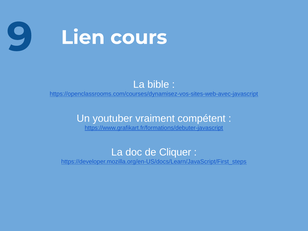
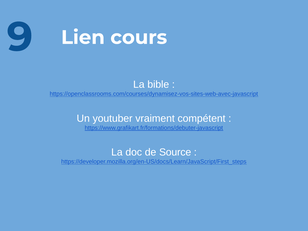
Cliquer: Cliquer -> Source (175, 152)
